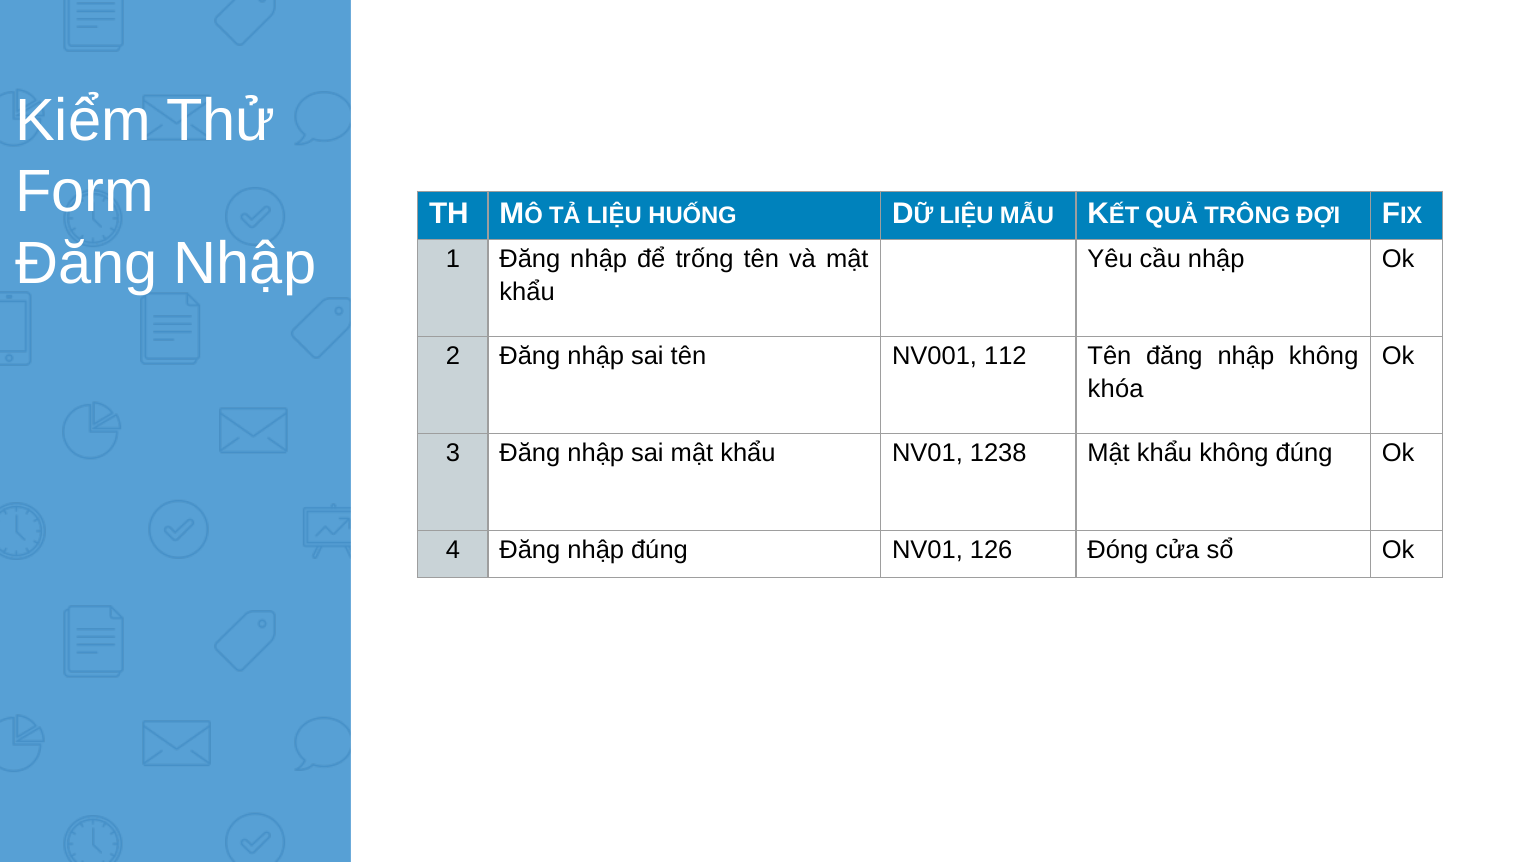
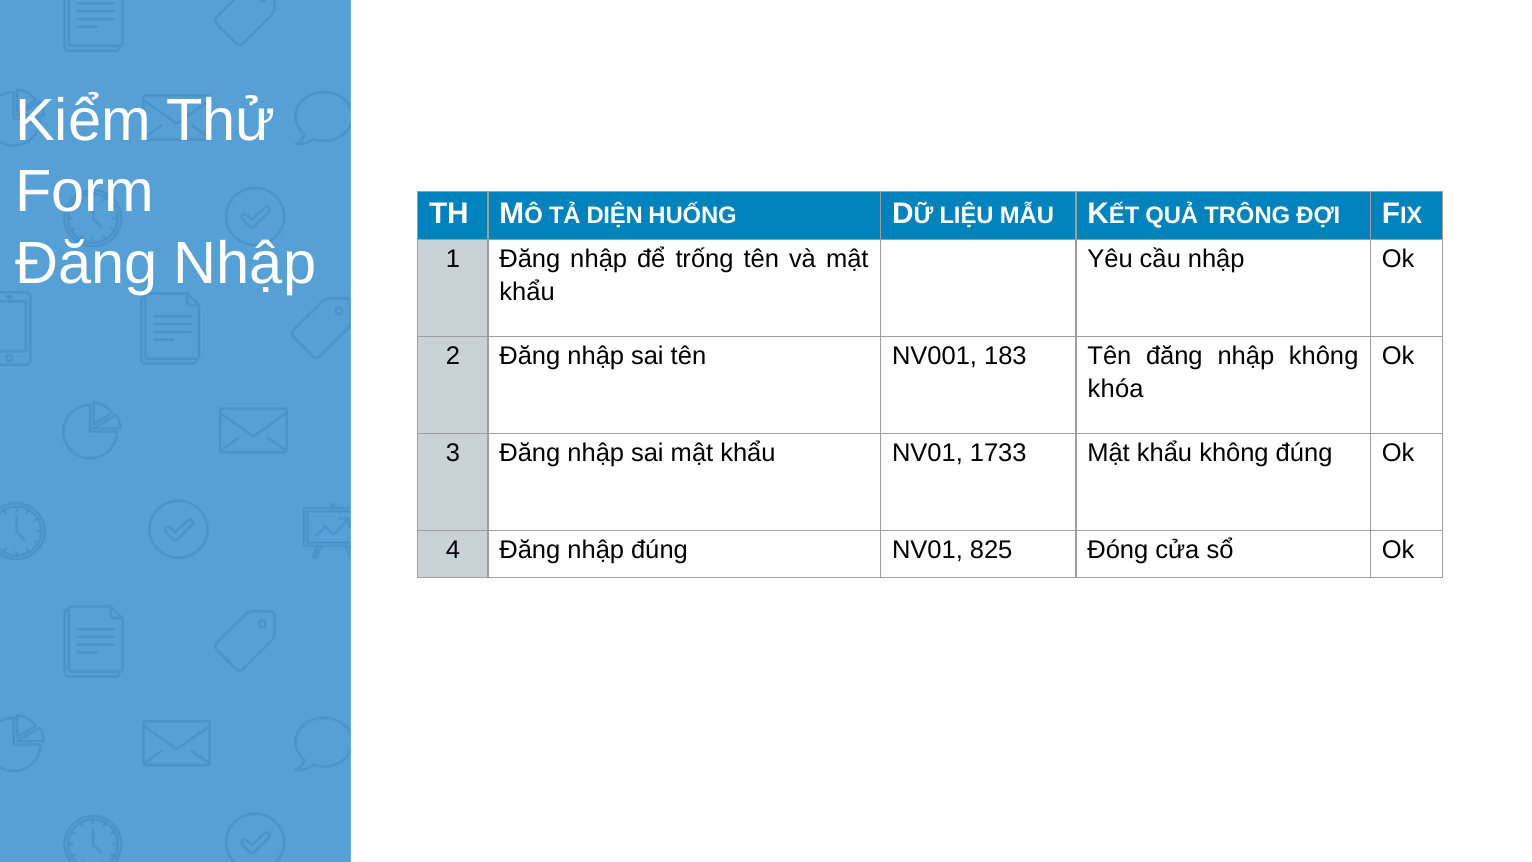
TẢ LIỆU: LIỆU -> DIỆN (615, 216)
112: 112 -> 183 (1005, 356)
1238: 1238 -> 1733 (998, 453)
126: 126 -> 825 (991, 550)
